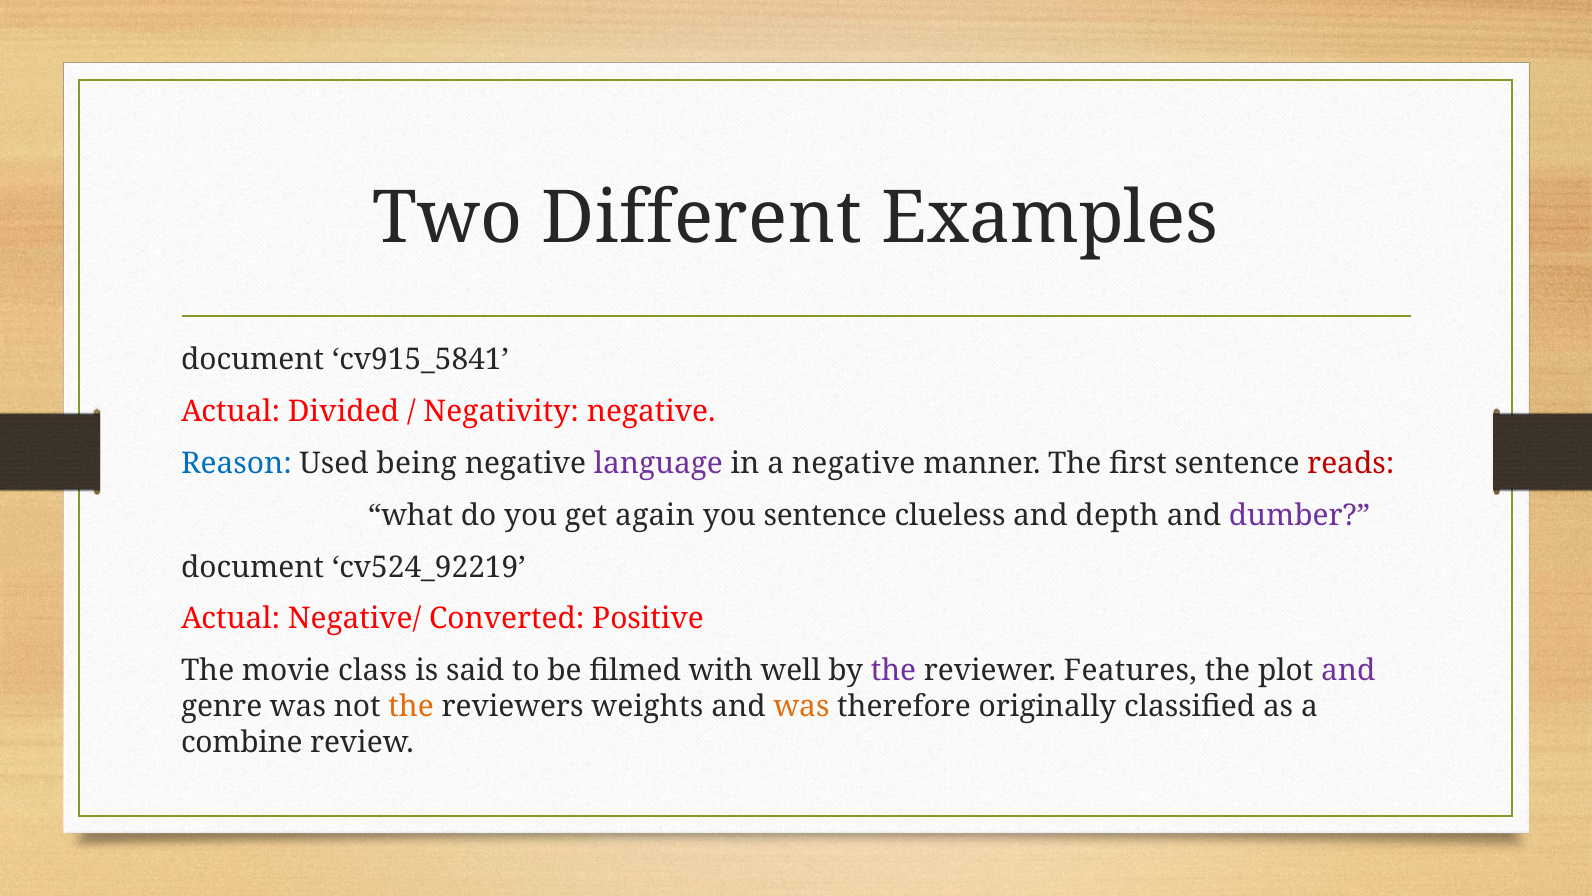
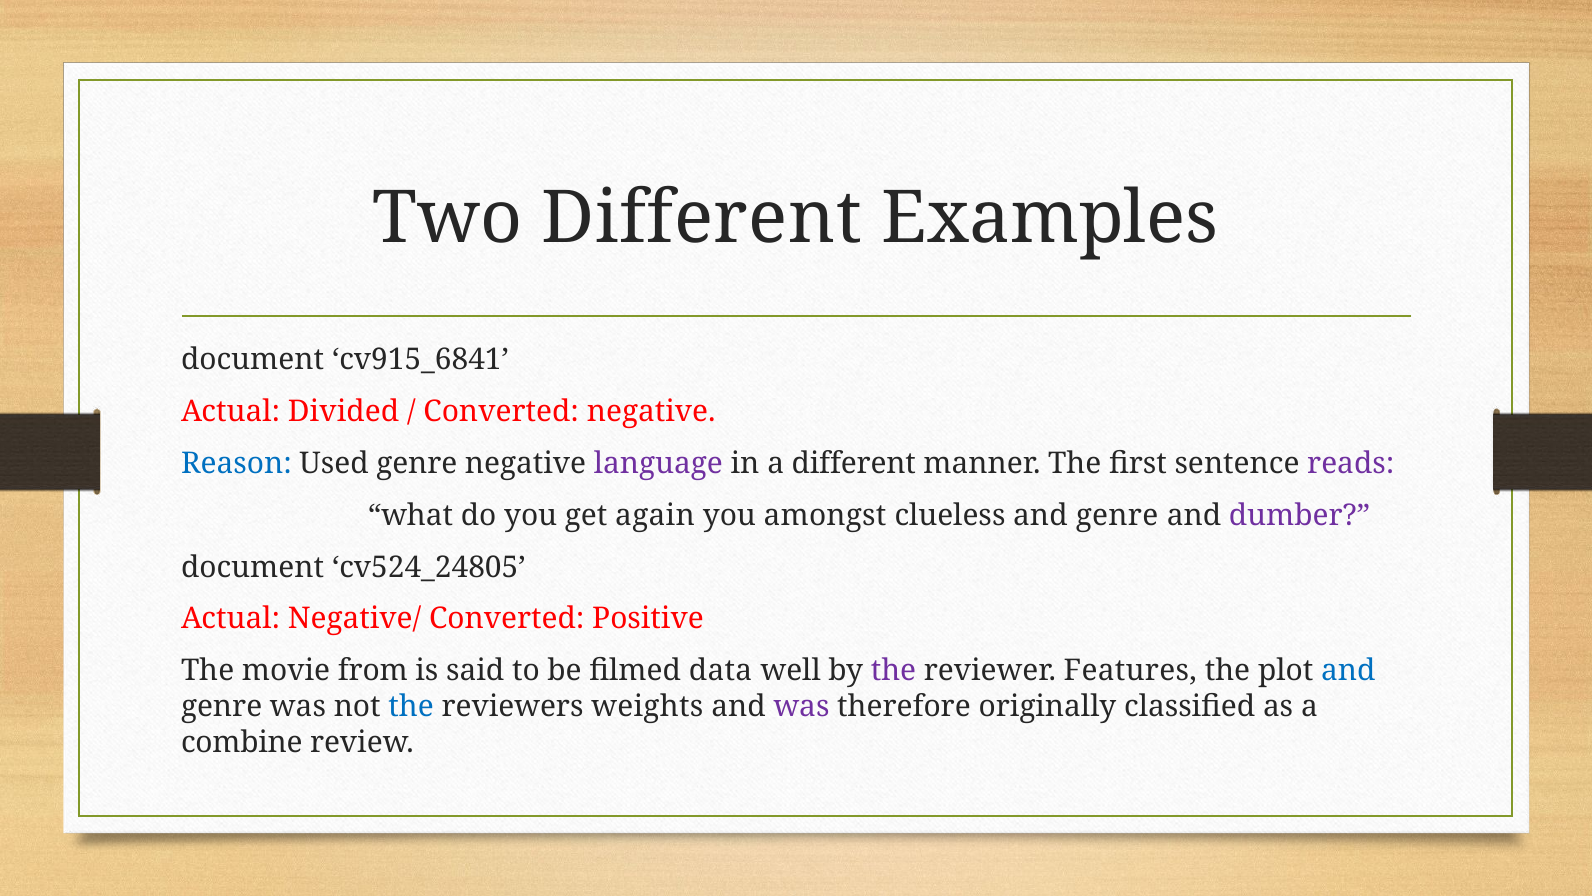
cv915_5841: cv915_5841 -> cv915_6841 (420, 360)
Negativity: Negativity -> Converted (501, 412)
Used being: being -> genre (417, 463)
a negative: negative -> different (854, 463)
reads colour: red -> purple (1351, 463)
you sentence: sentence -> amongst (825, 515)
clueless and depth: depth -> genre (1117, 515)
cv524_92219: cv524_92219 -> cv524_24805 (429, 567)
class: class -> from (373, 670)
with: with -> data (721, 670)
and colour: purple -> blue (1348, 670)
the colour: orange -> blue (411, 706)
was colour: orange -> purple (802, 706)
